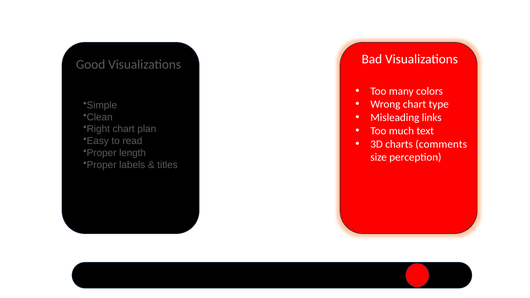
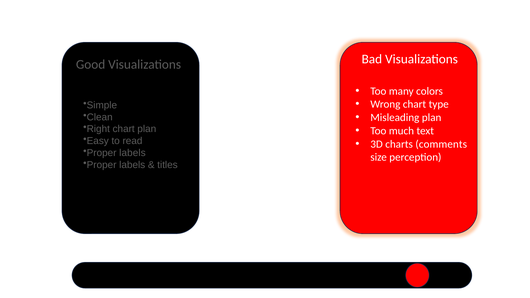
Misleading links: links -> plan (432, 118)
length: length -> labels (132, 153)
